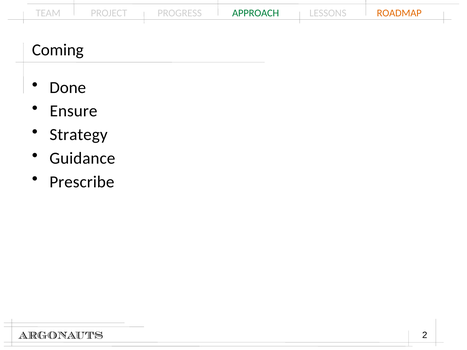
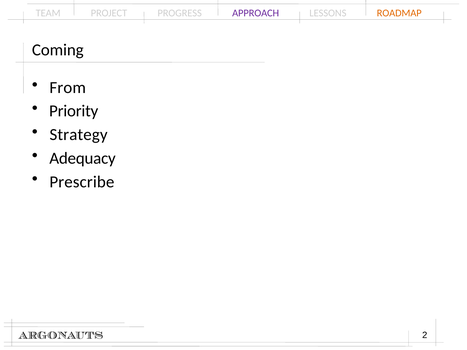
APPROACH colour: green -> purple (256, 13)
Done: Done -> From (68, 88)
Ensure: Ensure -> Priority (74, 111)
Guidance: Guidance -> Adequacy (83, 158)
